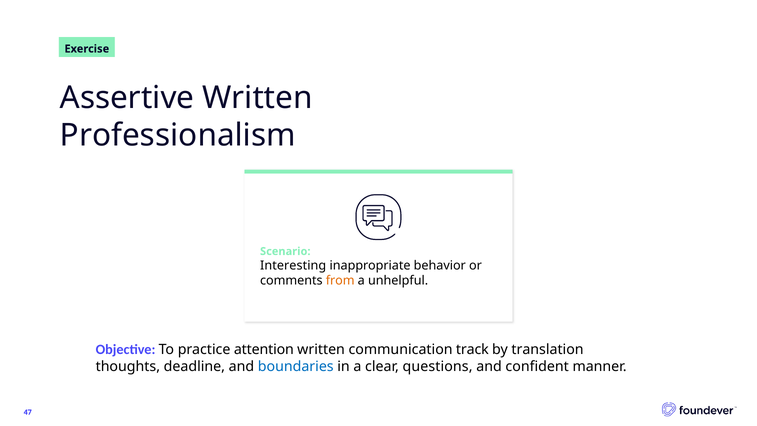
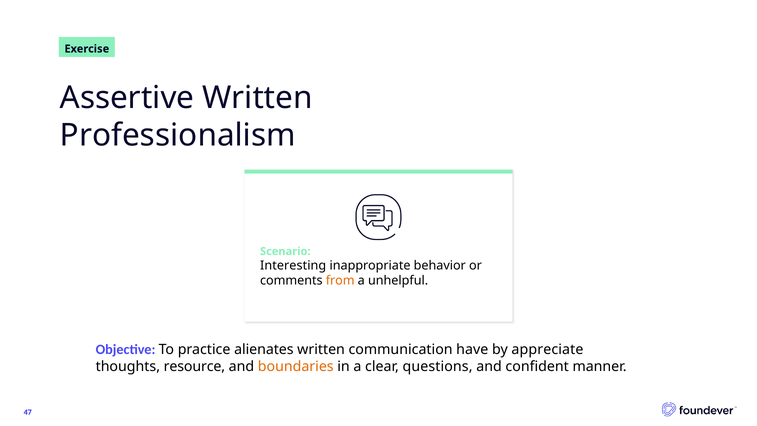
attention: attention -> alienates (264, 350)
track: track -> have (472, 350)
translation: translation -> appreciate (547, 350)
deadline: deadline -> resource (194, 367)
boundaries colour: blue -> orange (296, 367)
